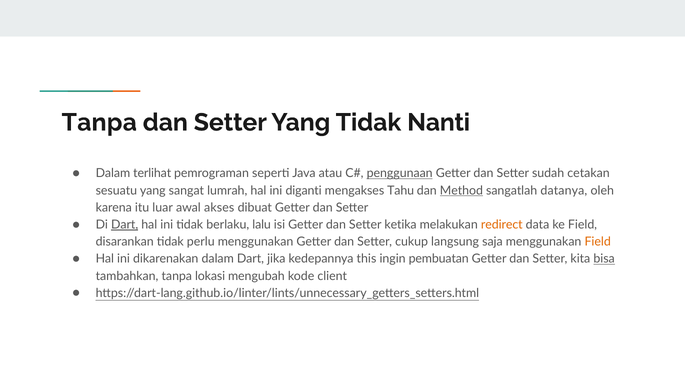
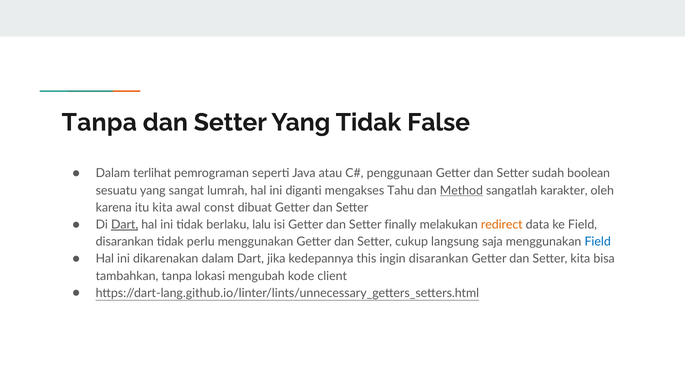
Nanti: Nanti -> False (439, 122)
penggunaan underline: present -> none (400, 173)
cetakan: cetakan -> boolean (589, 173)
datanya: datanya -> karakter (564, 190)
itu luar: luar -> kita (163, 207)
akses: akses -> const (219, 207)
ketika: ketika -> finally (401, 224)
Field colour: orange -> blue (598, 241)
ingin pembuatan: pembuatan -> disarankan (439, 258)
bisa underline: present -> none (604, 258)
